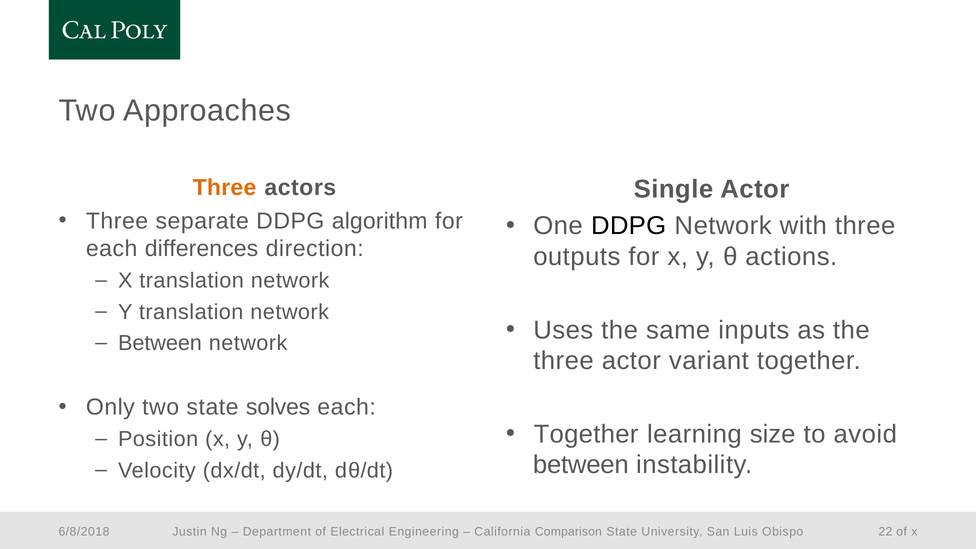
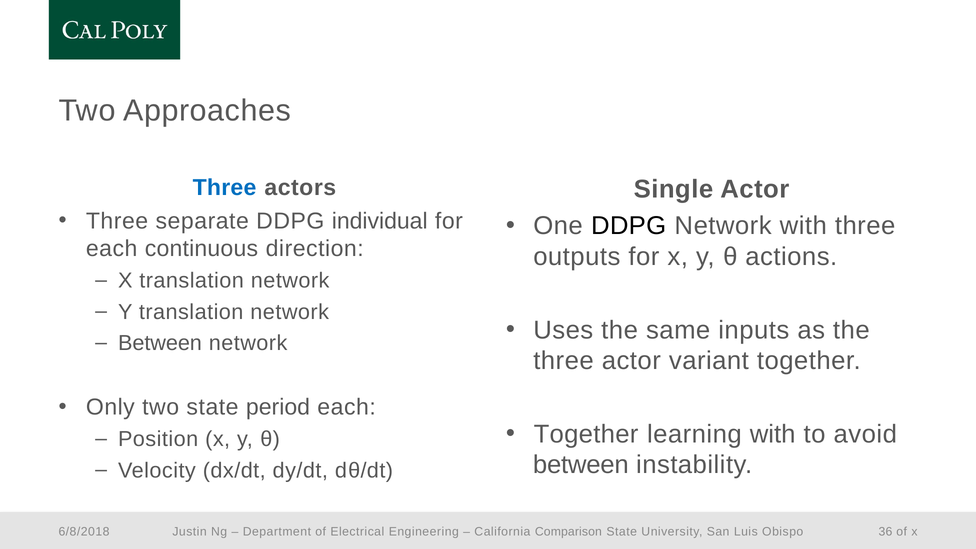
Three colour: orange -> blue (225, 188)
algorithm: algorithm -> individual (380, 221)
differences: differences -> continuous (201, 249)
solves: solves -> period (278, 407)
learning size: size -> with (773, 434)
22: 22 -> 36 (885, 532)
